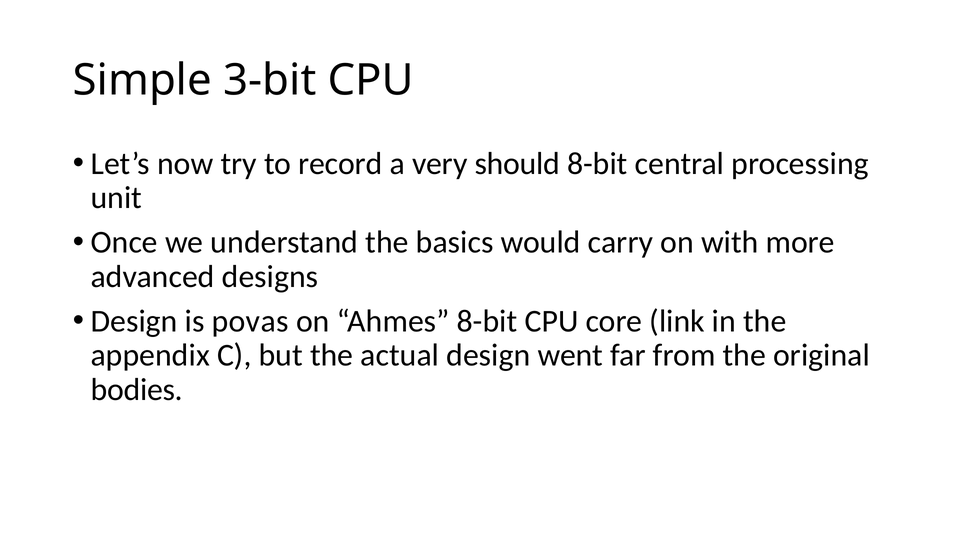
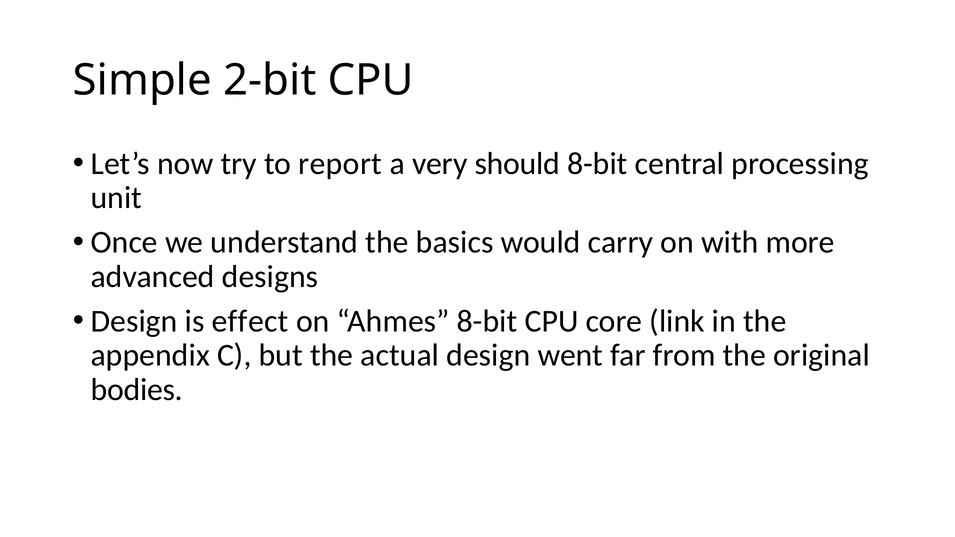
3-bit: 3-bit -> 2-bit (270, 80)
record: record -> report (340, 164)
povas: povas -> effect (250, 321)
